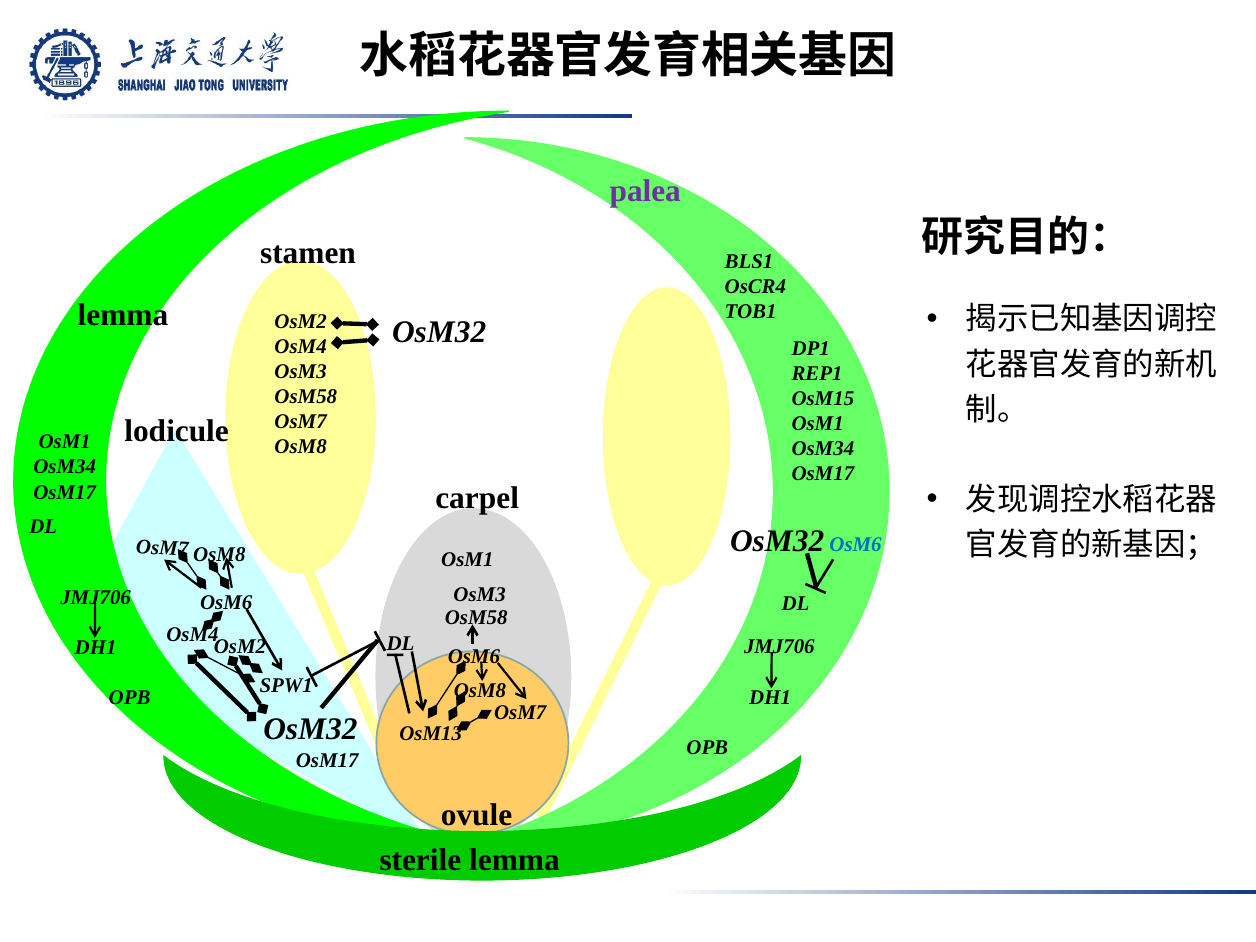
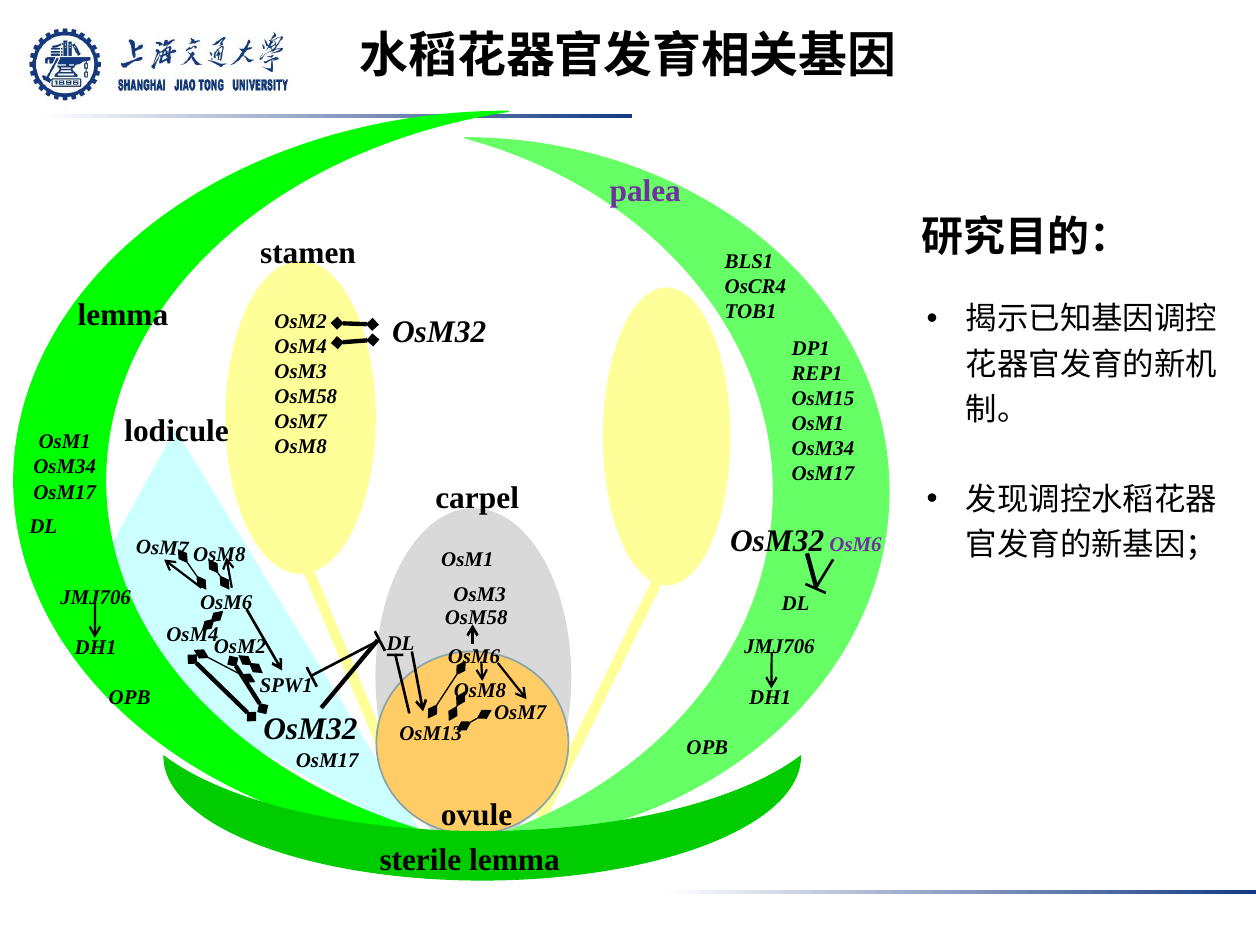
OsM6 colour: blue -> purple (856, 544)
